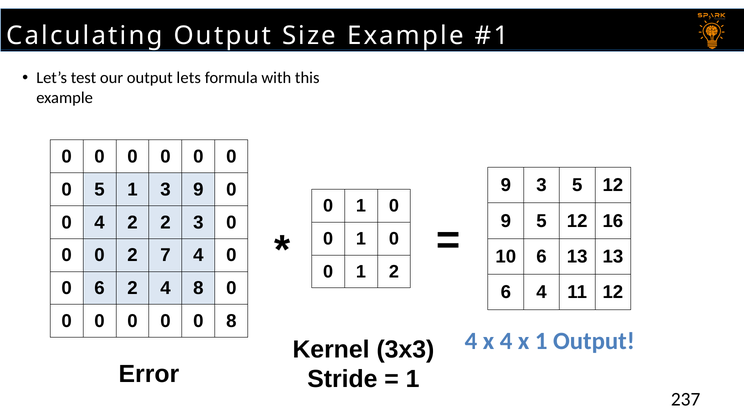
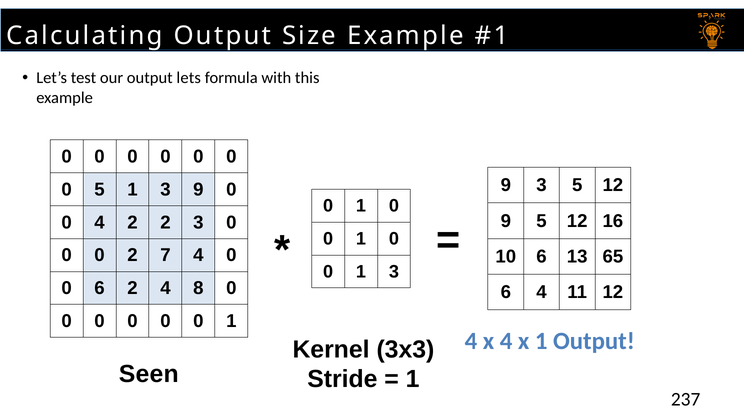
13 13: 13 -> 65 (613, 257)
0 1 2: 2 -> 3 (394, 272)
0 0 0 8: 8 -> 1 (231, 322)
Error: Error -> Seen (149, 375)
